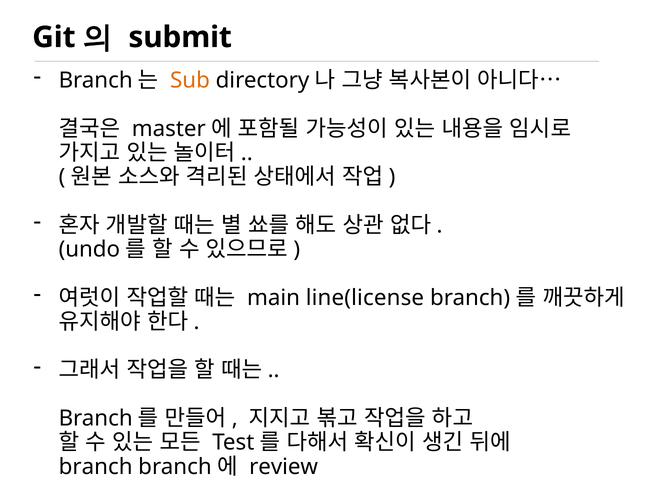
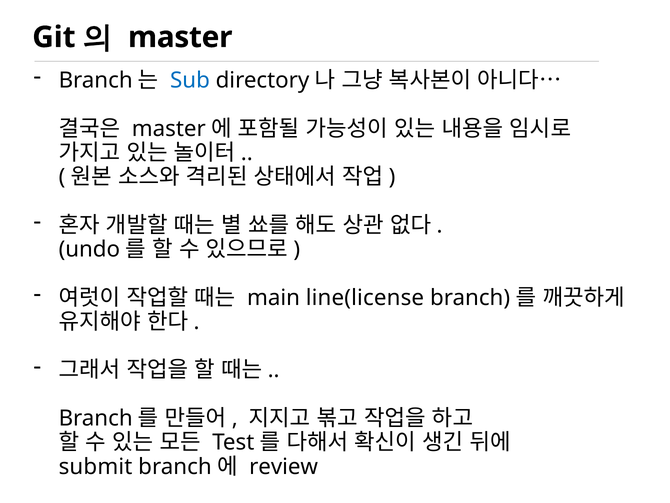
submit: submit -> master (180, 37)
Sub colour: orange -> blue (190, 80)
branch: branch -> submit (96, 466)
